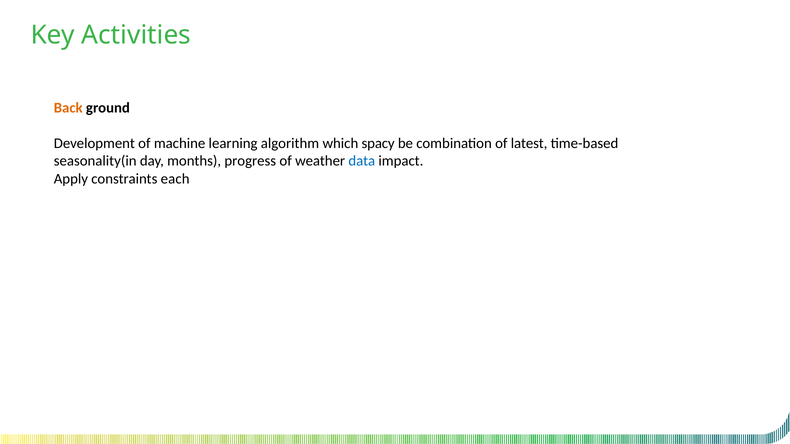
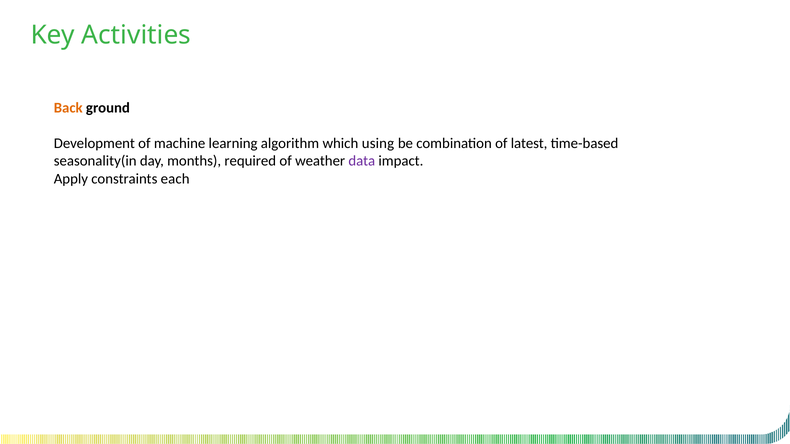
spacy: spacy -> using (378, 143)
progress: progress -> required (250, 161)
data colour: blue -> purple (362, 161)
